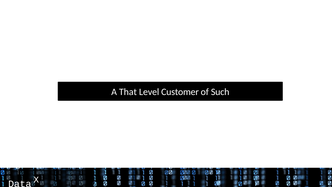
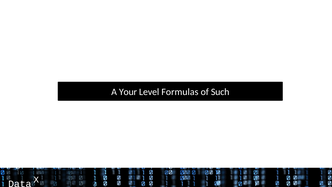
That: That -> Your (128, 92)
Customer: Customer -> Formulas (180, 92)
